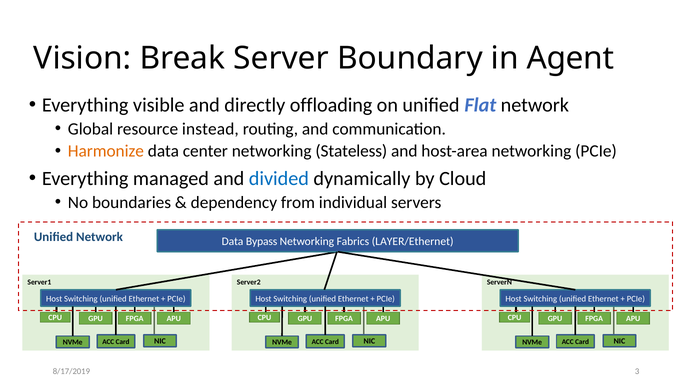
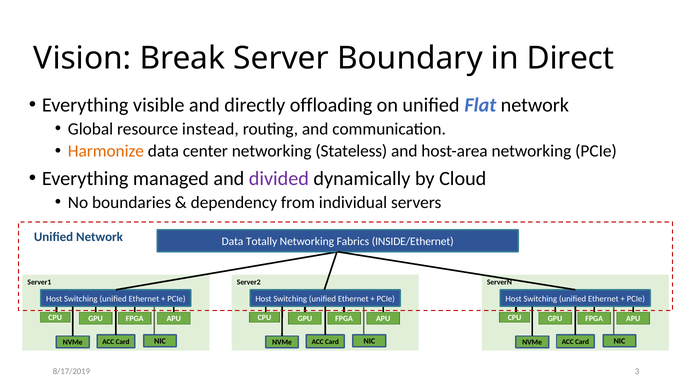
Agent: Agent -> Direct (570, 58)
divided colour: blue -> purple (279, 179)
Bypass: Bypass -> Totally (262, 242)
LAYER/Ethernet: LAYER/Ethernet -> INSIDE/Ethernet (413, 242)
